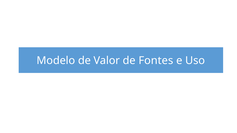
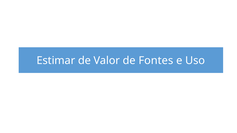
Modelo: Modelo -> Estimar (56, 61)
